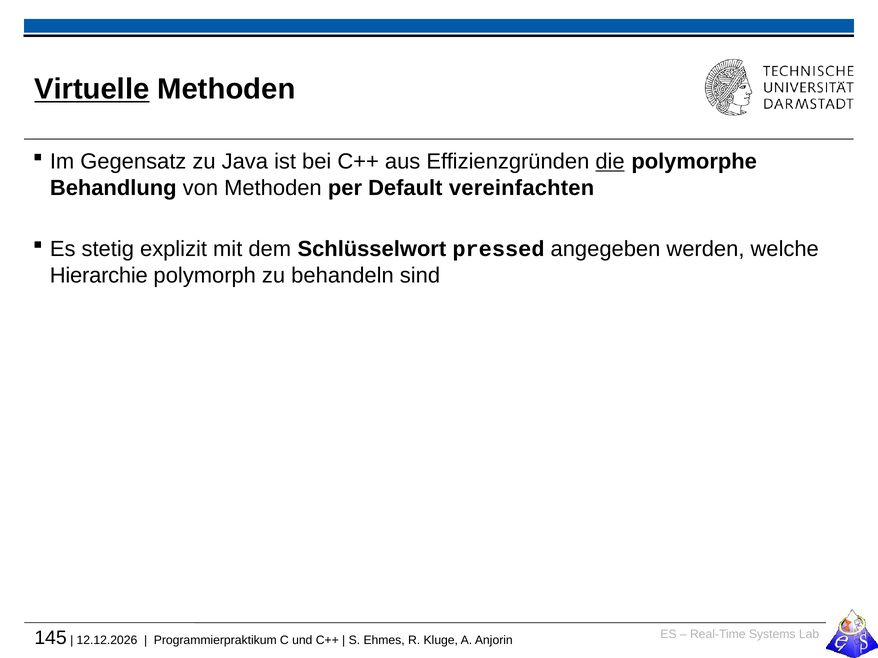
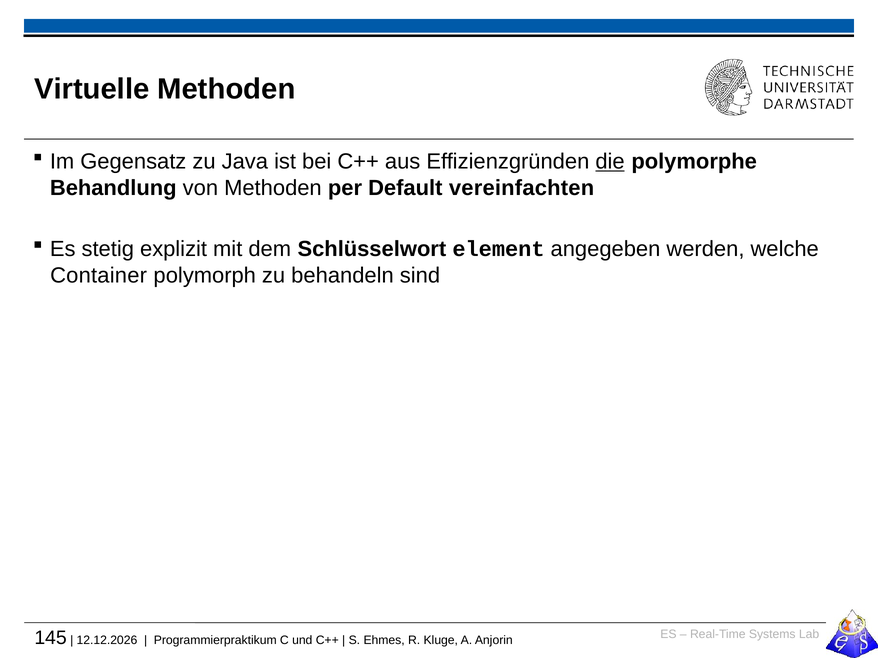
Virtuelle underline: present -> none (92, 89)
pressed: pressed -> element (498, 249)
Hierarchie: Hierarchie -> Container (99, 276)
